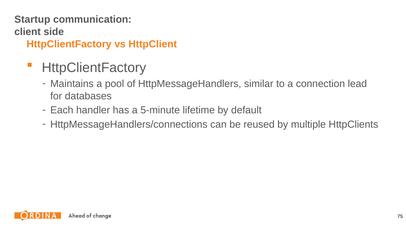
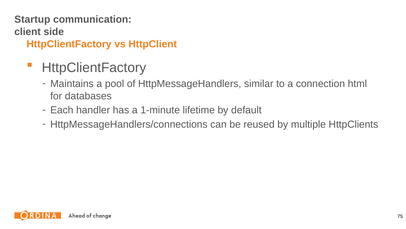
lead: lead -> html (357, 84)
5-minute: 5-minute -> 1-minute (160, 110)
